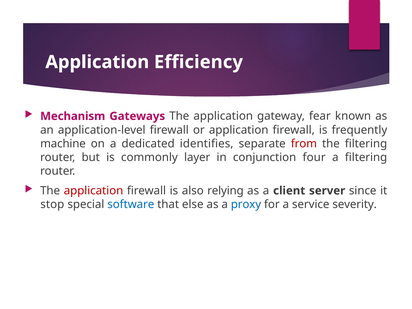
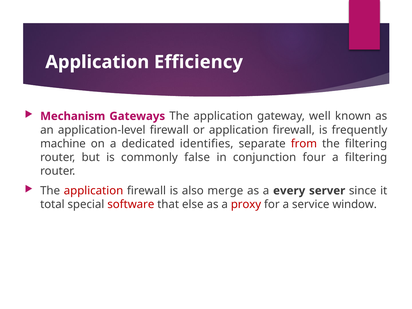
fear: fear -> well (320, 116)
layer: layer -> false (197, 157)
relying: relying -> merge (225, 191)
client: client -> every (289, 191)
stop: stop -> total (52, 204)
software colour: blue -> red (131, 204)
proxy colour: blue -> red (246, 204)
severity: severity -> window (355, 204)
